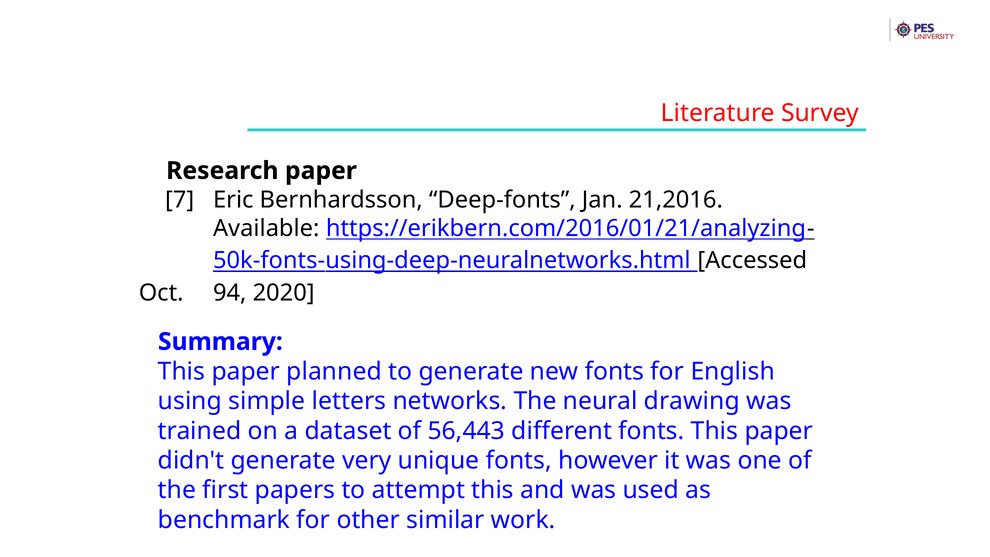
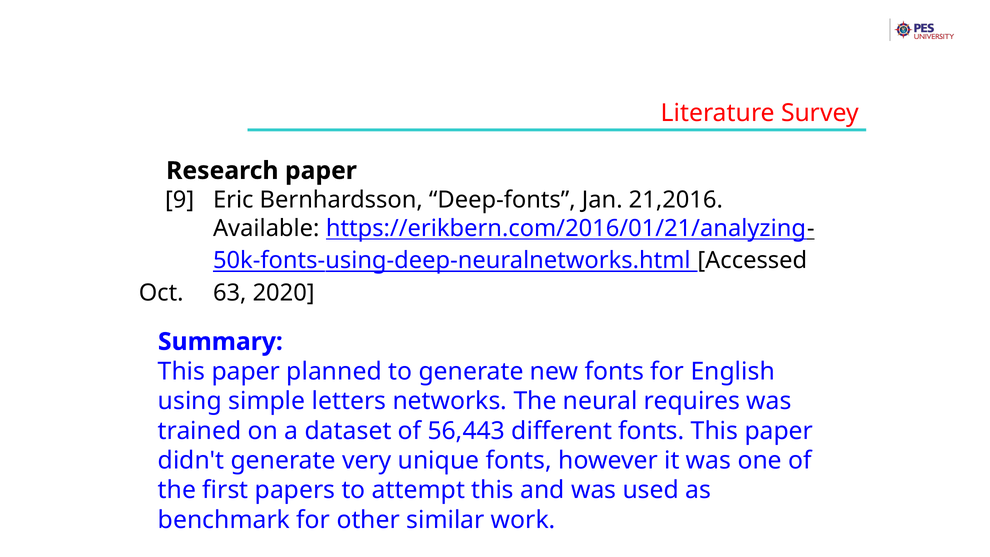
7: 7 -> 9 (180, 200)
94: 94 -> 63 (230, 293)
drawing: drawing -> requires (692, 401)
